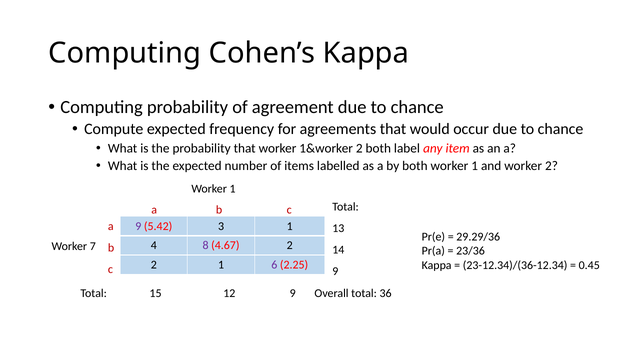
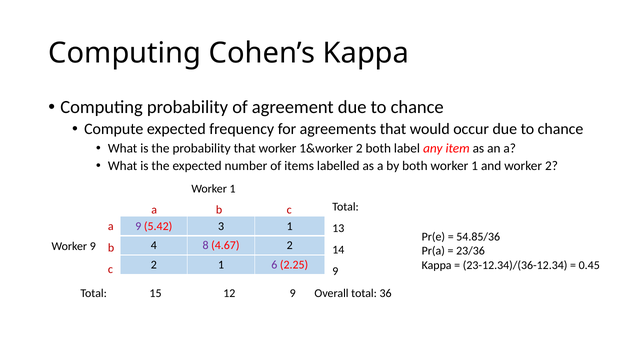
29.29/36: 29.29/36 -> 54.85/36 (478, 237)
Worker 7: 7 -> 9 (93, 246)
